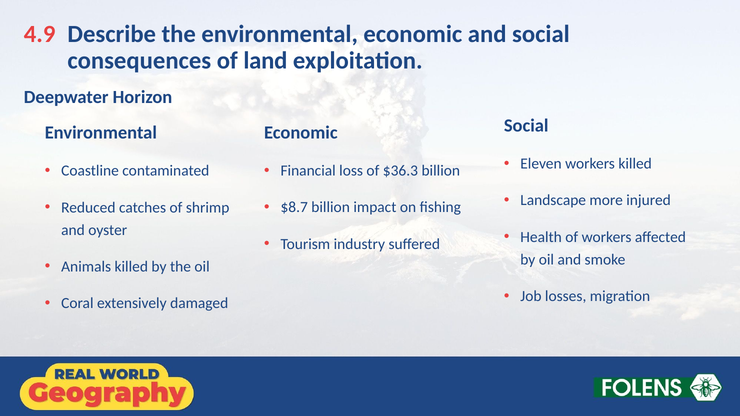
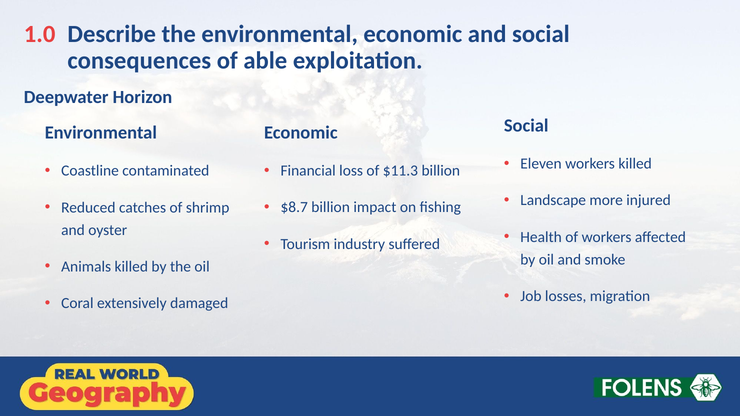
4.9: 4.9 -> 1.0 (40, 34)
land: land -> able (265, 61)
$36.3: $36.3 -> $11.3 (400, 171)
